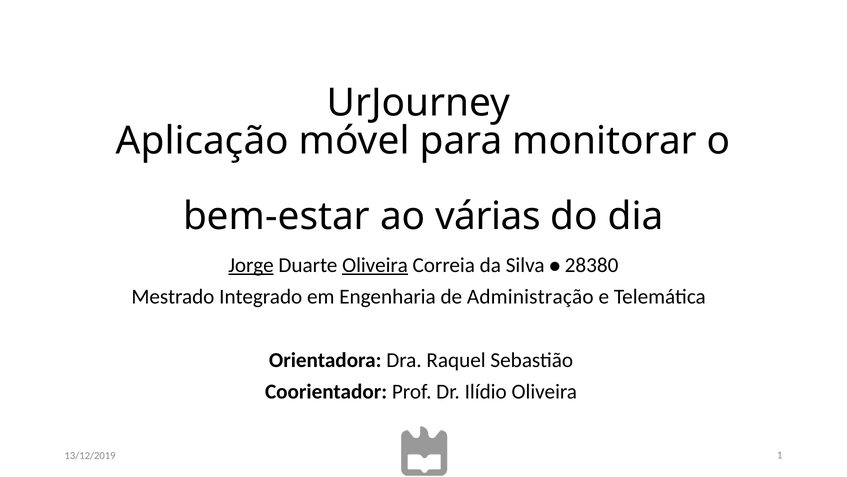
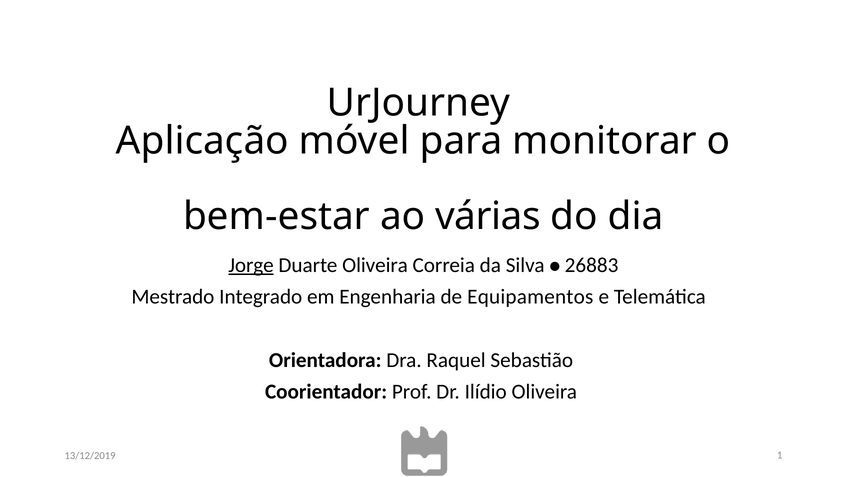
Oliveira underline: present -> none (375, 265)
28380: 28380 -> 26883 (592, 265)
Administração: Administração -> Equipamentos (530, 296)
